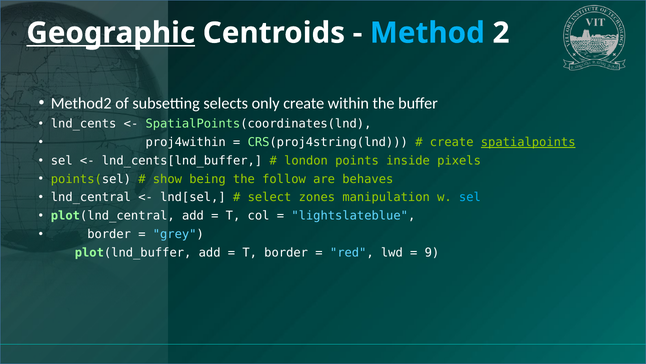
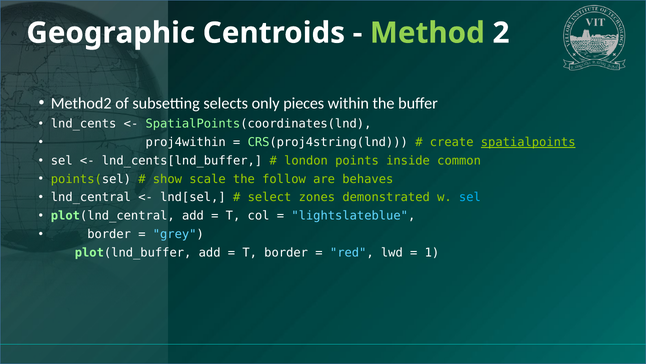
Geographic underline: present -> none (111, 33)
Method colour: light blue -> light green (427, 33)
only create: create -> pieces (304, 103)
pixels: pixels -> common (459, 160)
being: being -> scale (208, 179)
manipulation: manipulation -> demonstrated (386, 197)
9: 9 -> 1 (432, 252)
